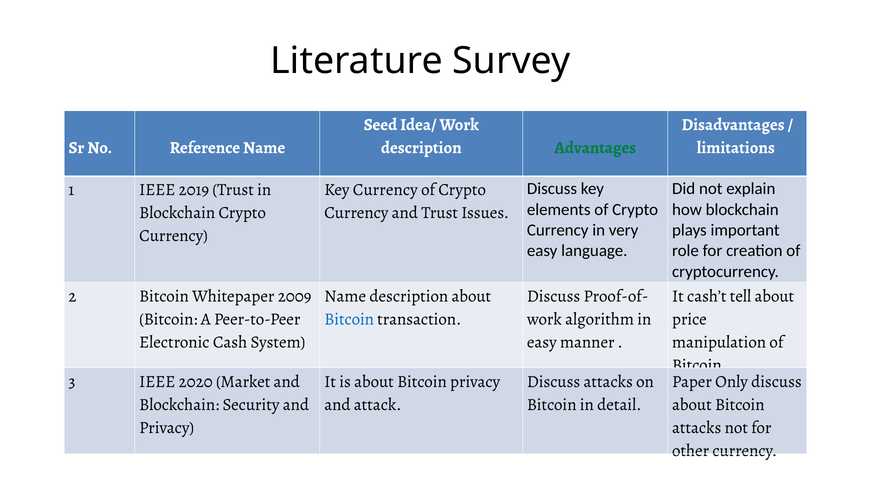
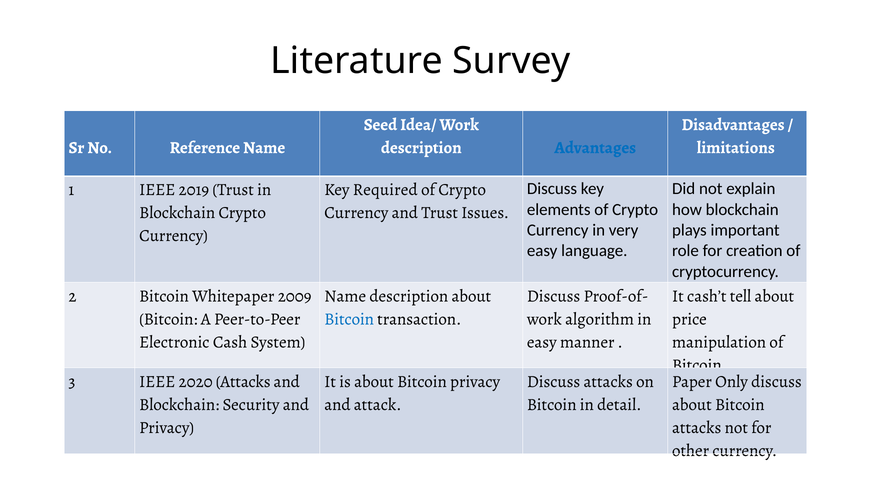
Advantages colour: green -> blue (595, 147)
Key Currency: Currency -> Required (385, 190)
2020 Market: Market -> Attacks (243, 382)
